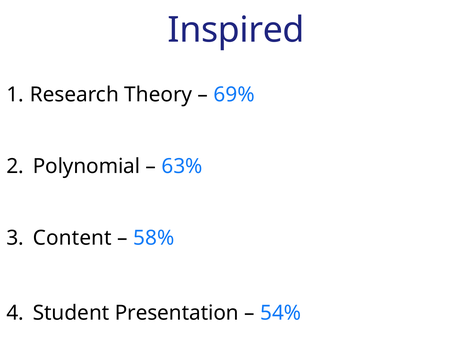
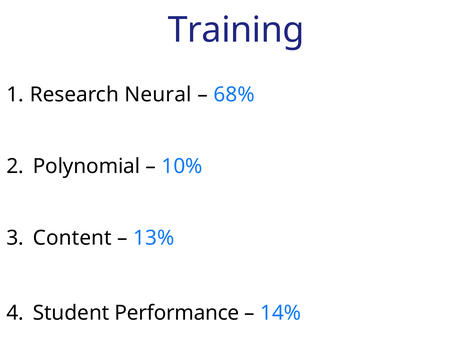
Inspired: Inspired -> Training (236, 30)
Theory: Theory -> Neural (158, 94)
69%: 69% -> 68% (234, 94)
63%: 63% -> 10% (182, 166)
58%: 58% -> 13% (154, 238)
Presentation: Presentation -> Performance (177, 313)
54%: 54% -> 14% (281, 313)
